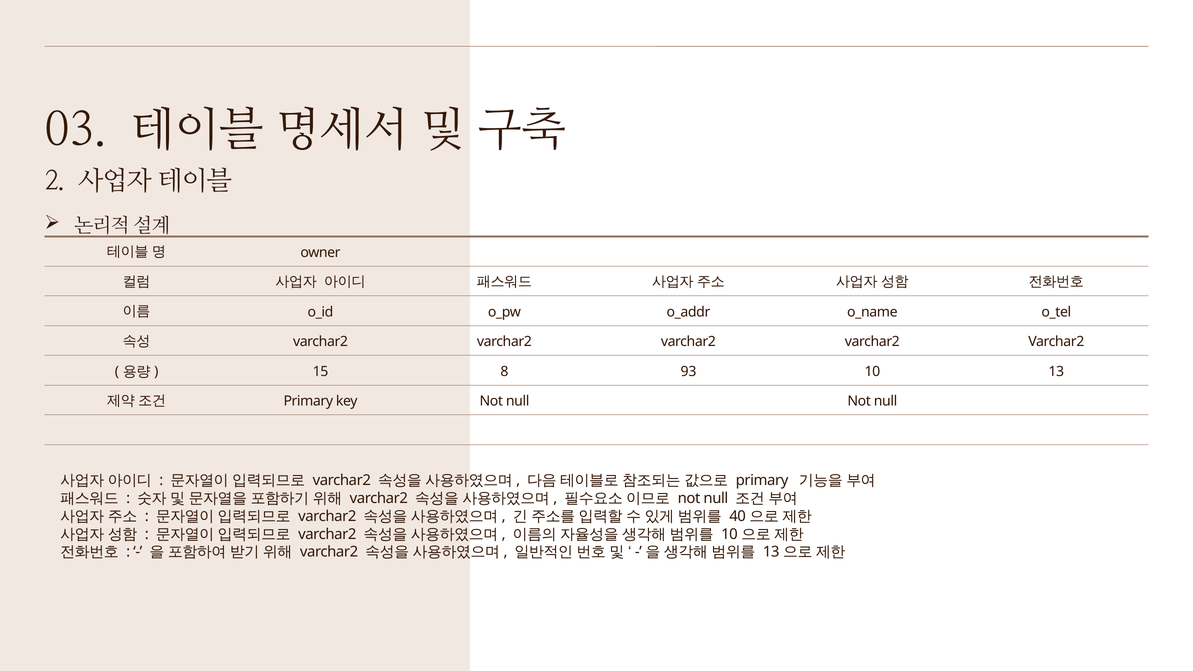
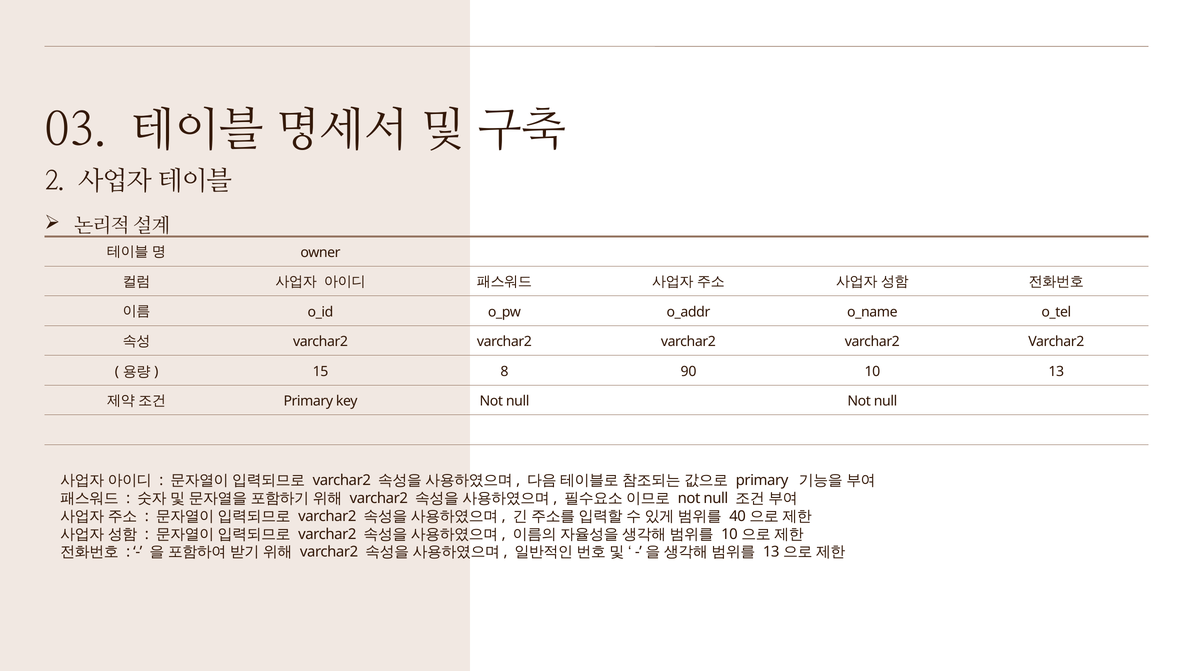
93: 93 -> 90 (688, 371)
